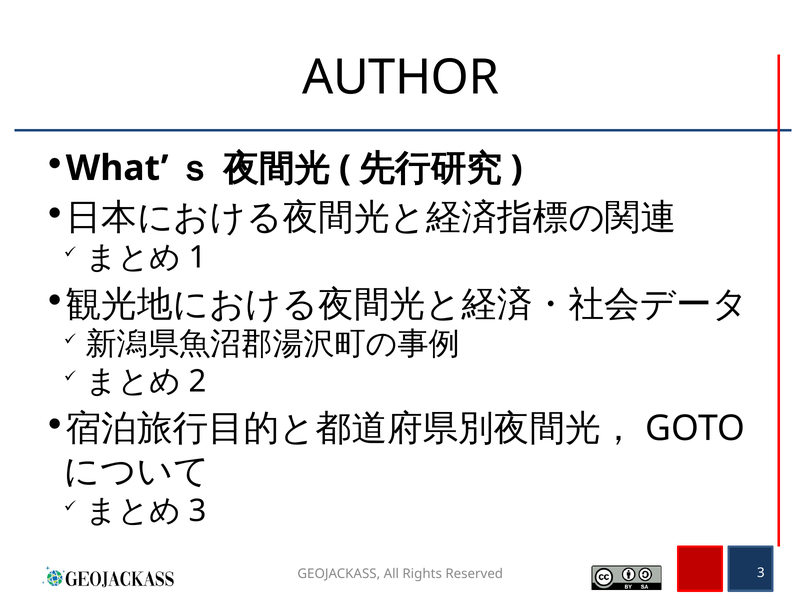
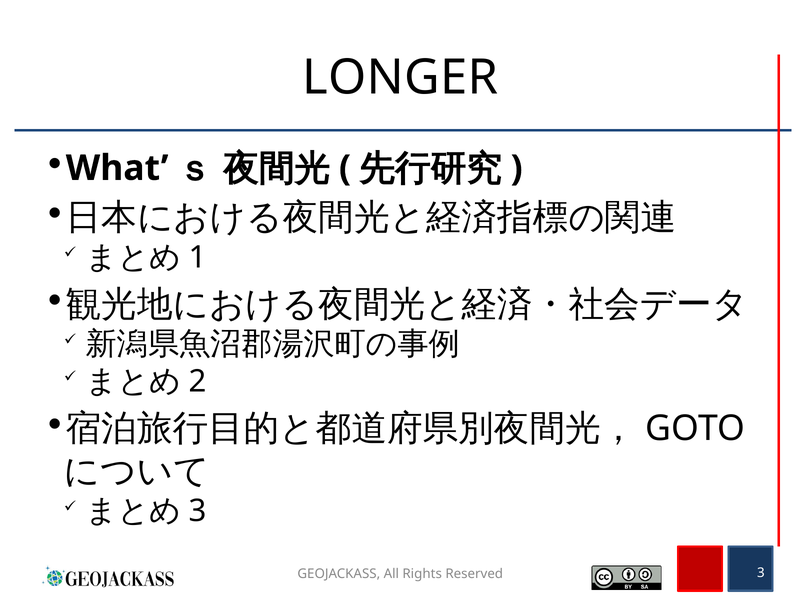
AUTHOR: AUTHOR -> LONGER (400, 78)
